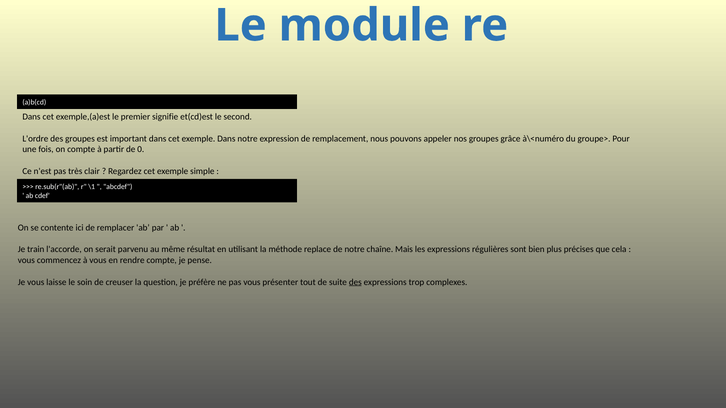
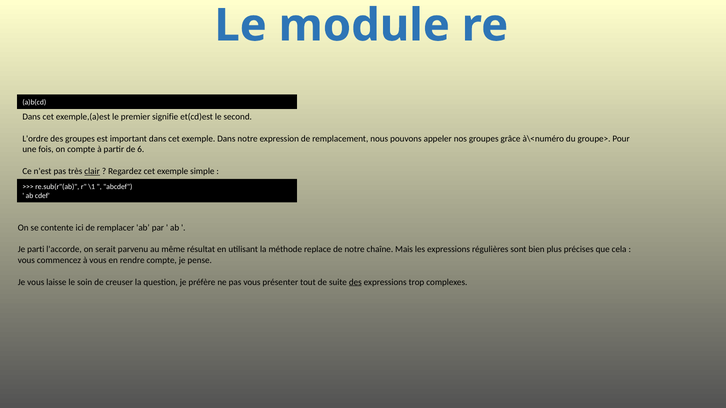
0: 0 -> 6 (141, 150)
clair underline: none -> present (92, 171)
train: train -> parti (36, 250)
